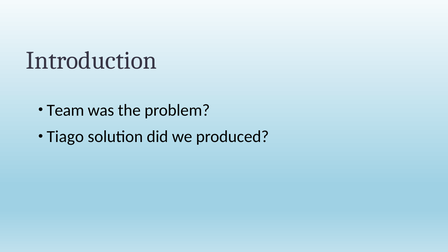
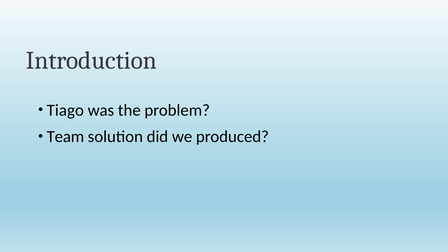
Team: Team -> Tiago (65, 110)
Tiago: Tiago -> Team (65, 137)
